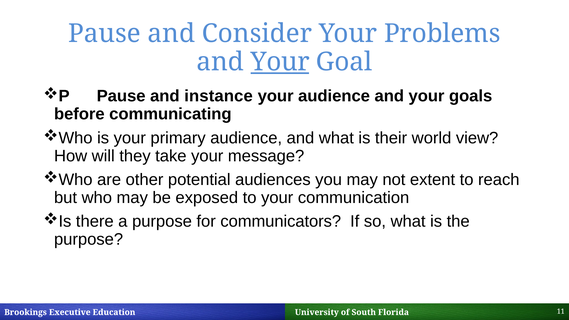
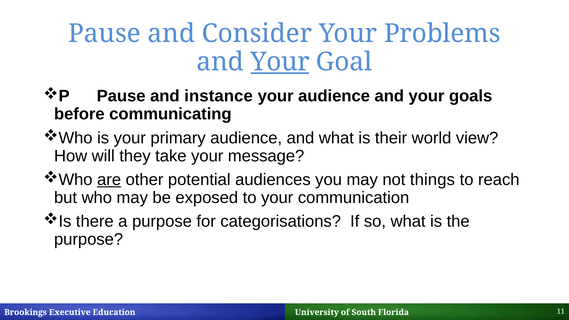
are underline: none -> present (109, 180)
extent: extent -> things (432, 180)
communicators: communicators -> categorisations (281, 222)
